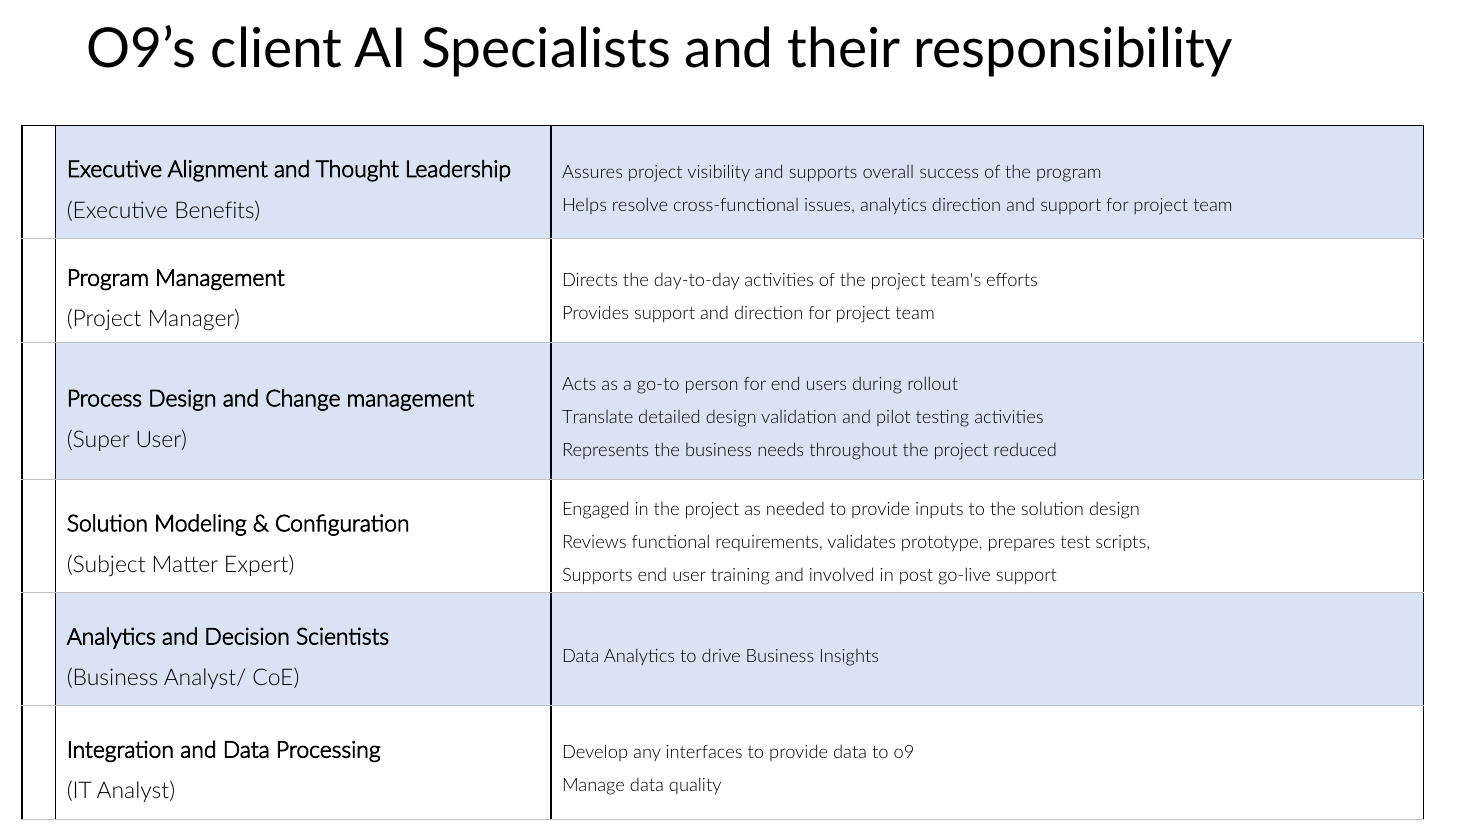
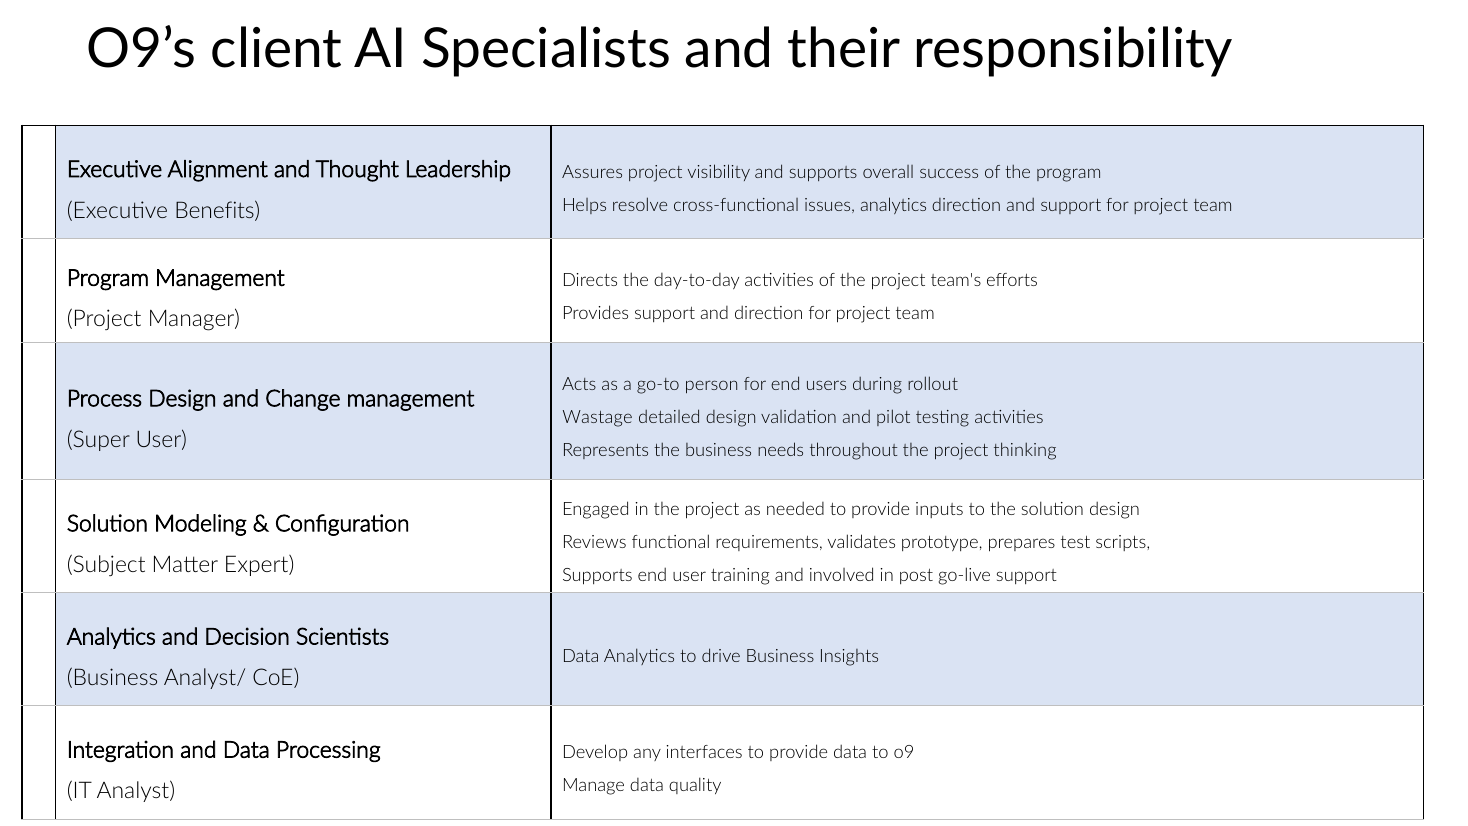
Translate: Translate -> Wastage (598, 418)
reduced: reduced -> thinking (1025, 451)
